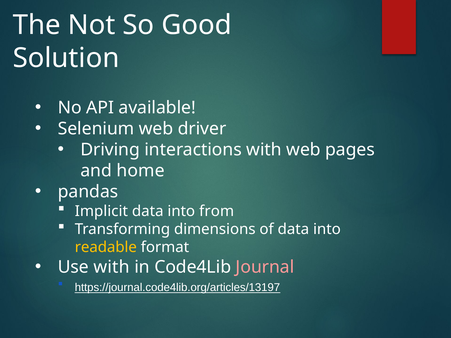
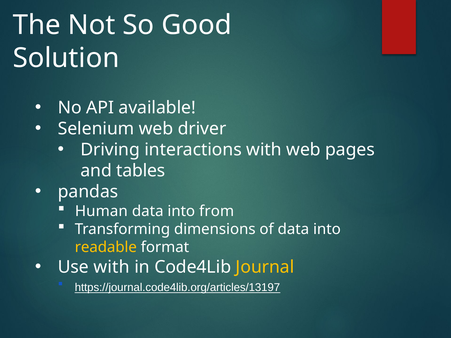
home: home -> tables (141, 171)
Implicit: Implicit -> Human (101, 211)
Journal colour: pink -> yellow (265, 267)
